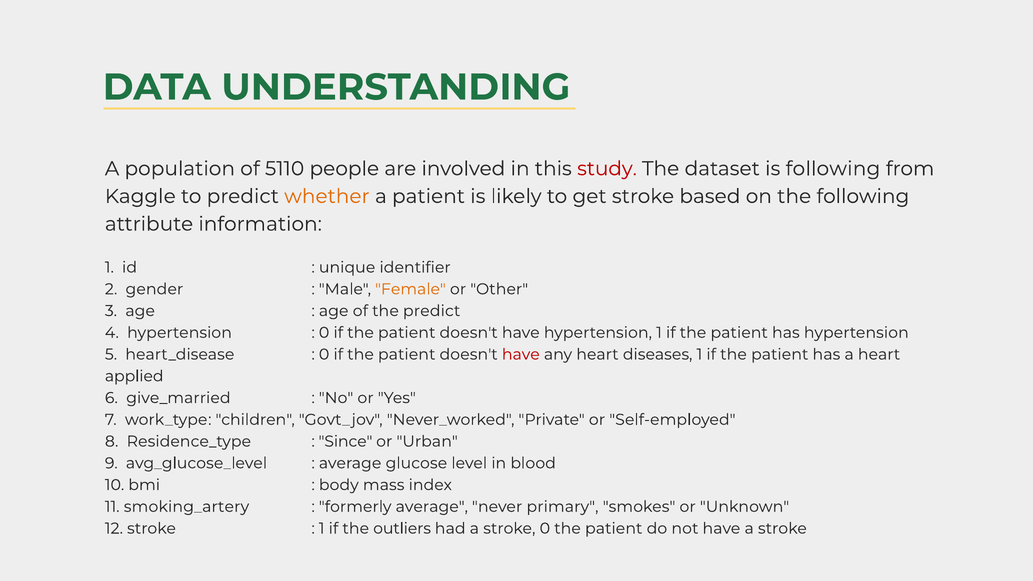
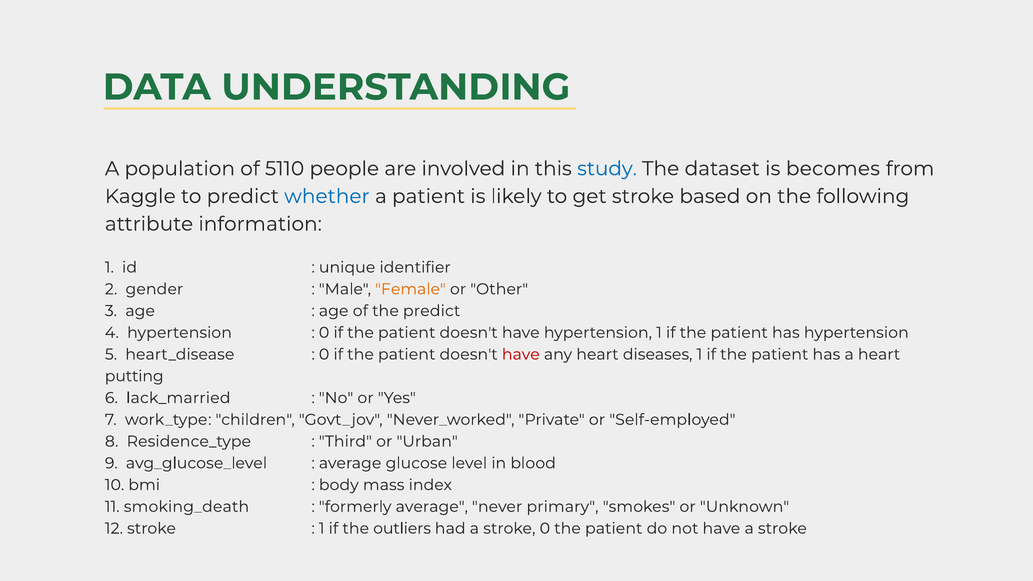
study colour: red -> blue (607, 169)
is following: following -> becomes (833, 169)
whether colour: orange -> blue (327, 196)
applied: applied -> putting (134, 376)
give_married: give_married -> lack_married (178, 398)
Since: Since -> Third (345, 441)
smoking_artery: smoking_artery -> smoking_death (186, 507)
